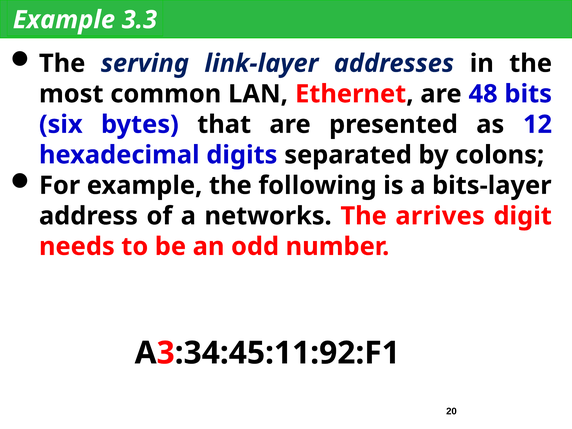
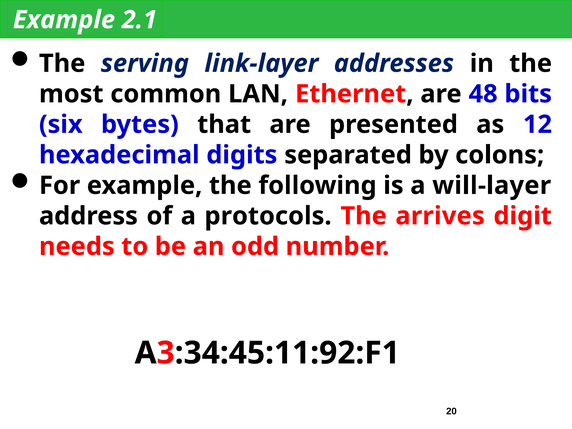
3.3: 3.3 -> 2.1 (139, 20)
bits-layer: bits-layer -> will-layer (492, 186)
networks: networks -> protocols (268, 216)
